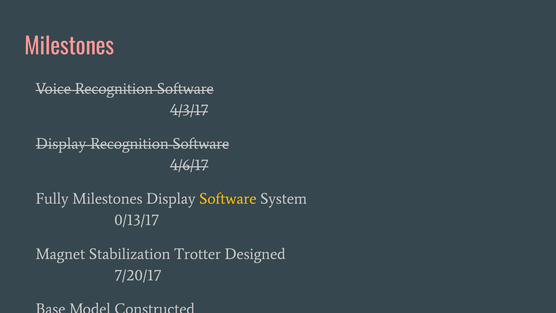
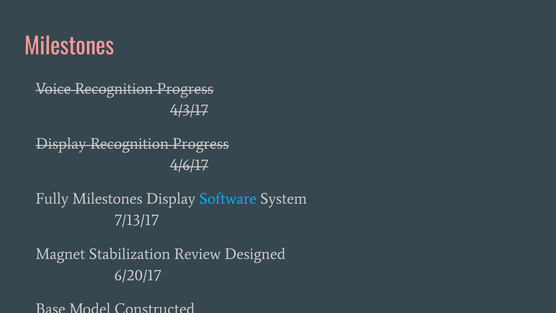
Voice Recognition Software: Software -> Progress (185, 89)
Software: Software -> Progress (201, 144)
Software colour: yellow -> light blue (228, 199)
0/13/17: 0/13/17 -> 7/13/17 (137, 220)
Trotter: Trotter -> Review (198, 254)
7/20/17: 7/20/17 -> 6/20/17 (138, 275)
